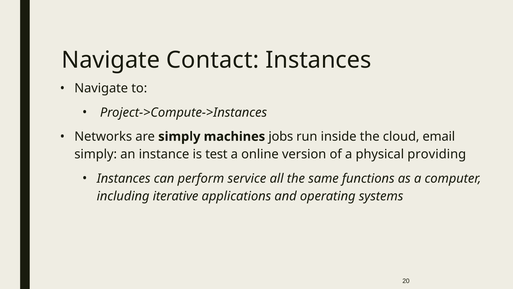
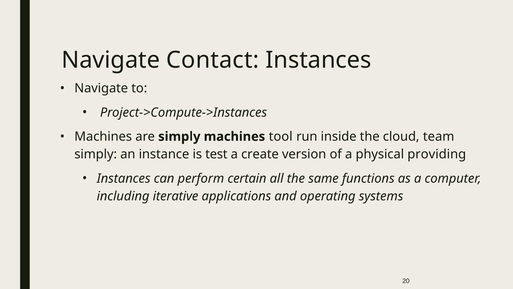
Networks: Networks -> Machines (103, 136)
jobs: jobs -> tool (281, 136)
email: email -> team (439, 136)
online: online -> create (260, 154)
service: service -> certain (247, 178)
